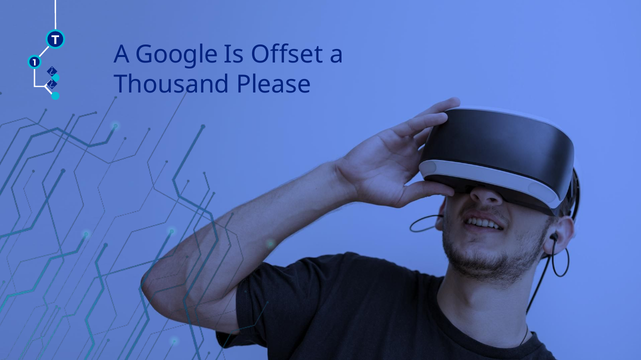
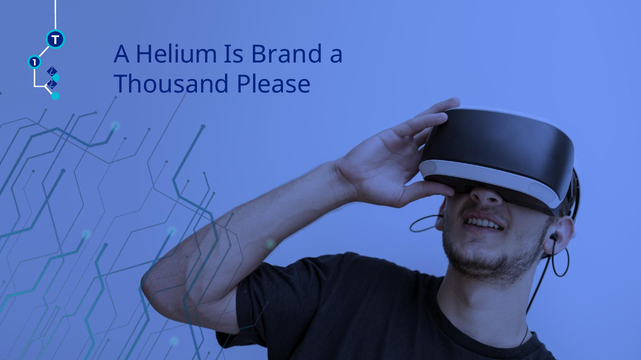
Google: Google -> Helium (177, 55)
Offset: Offset -> Brand (287, 55)
